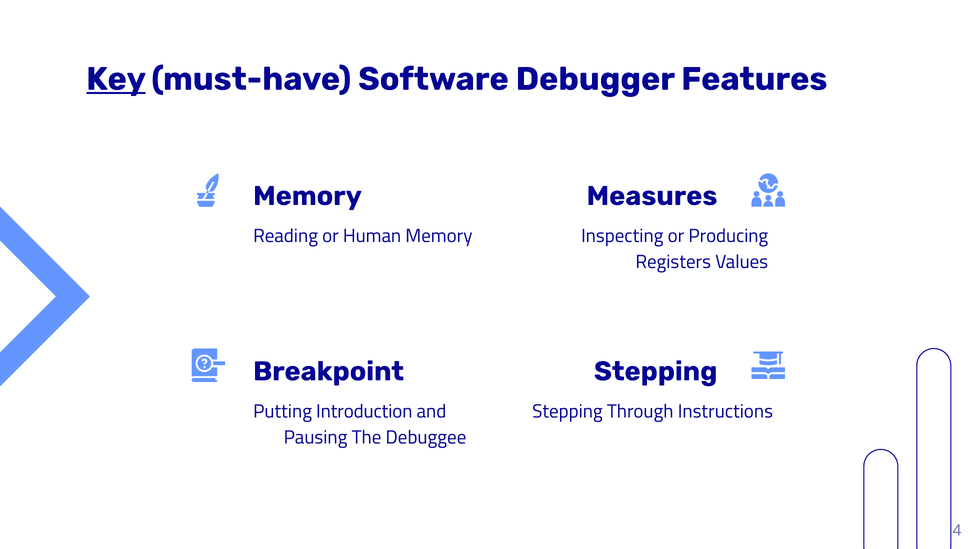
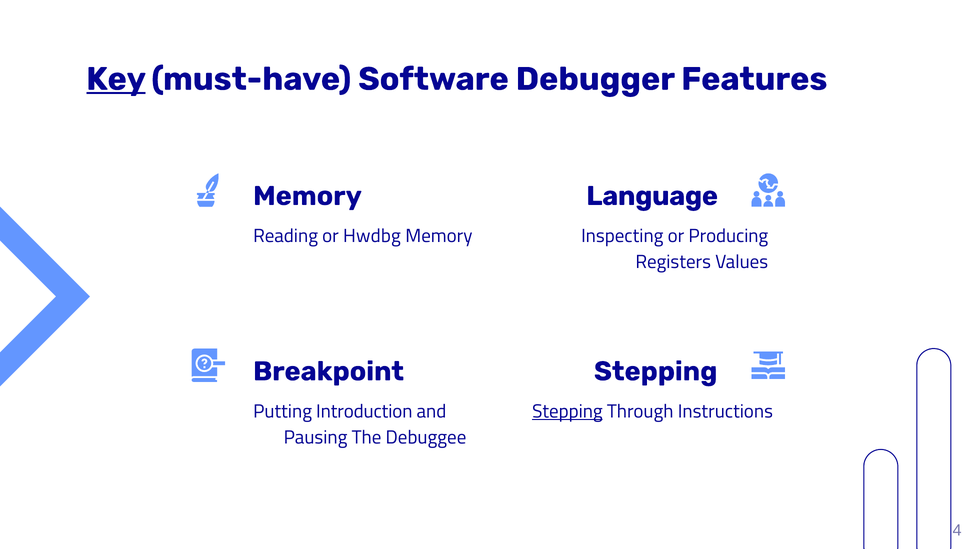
Measures: Measures -> Language (652, 196)
Human: Human -> Hwdbg (372, 236)
Stepping underline: none -> present (567, 411)
